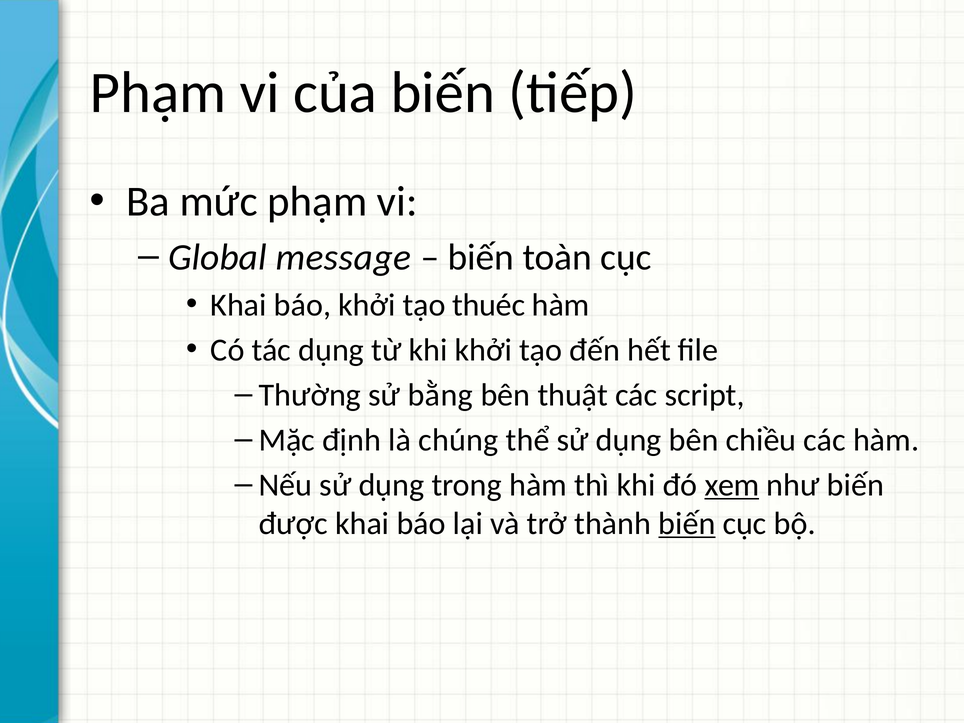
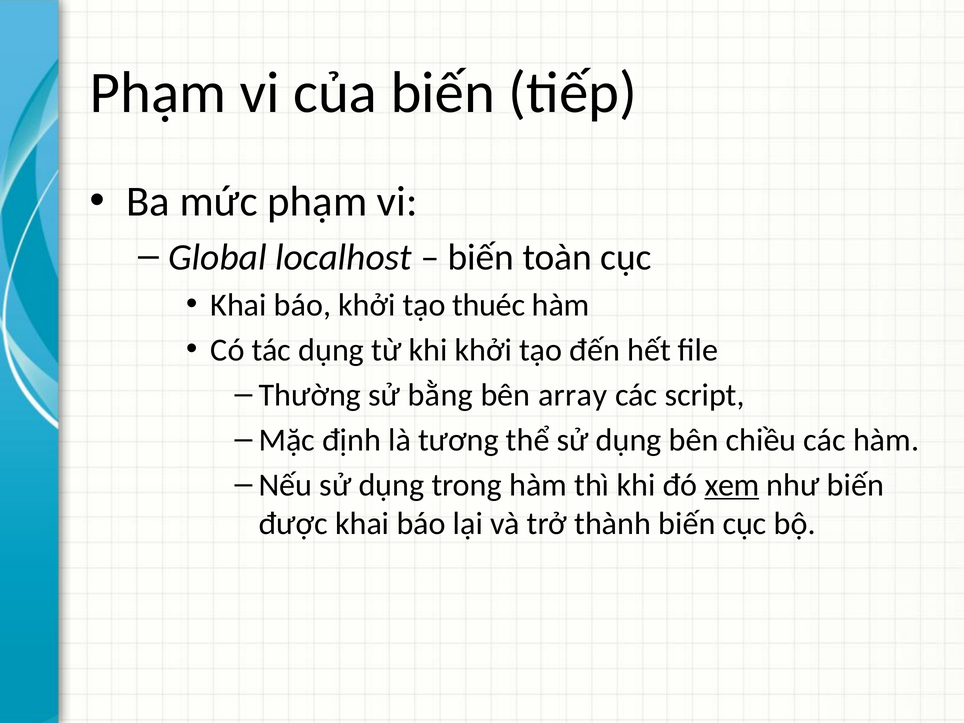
message: message -> localhost (344, 257)
thuật: thuật -> array (573, 395)
chúng: chúng -> tương (458, 440)
biến underline: present -> none (687, 523)
